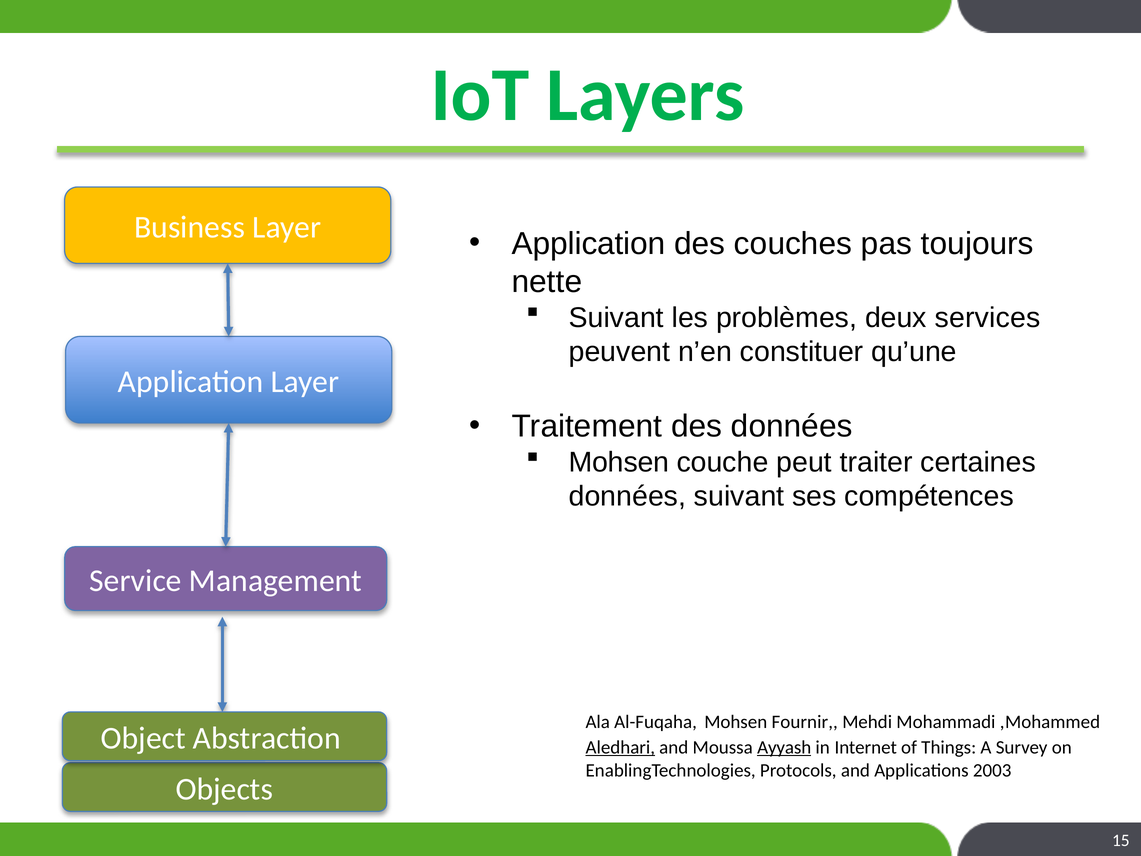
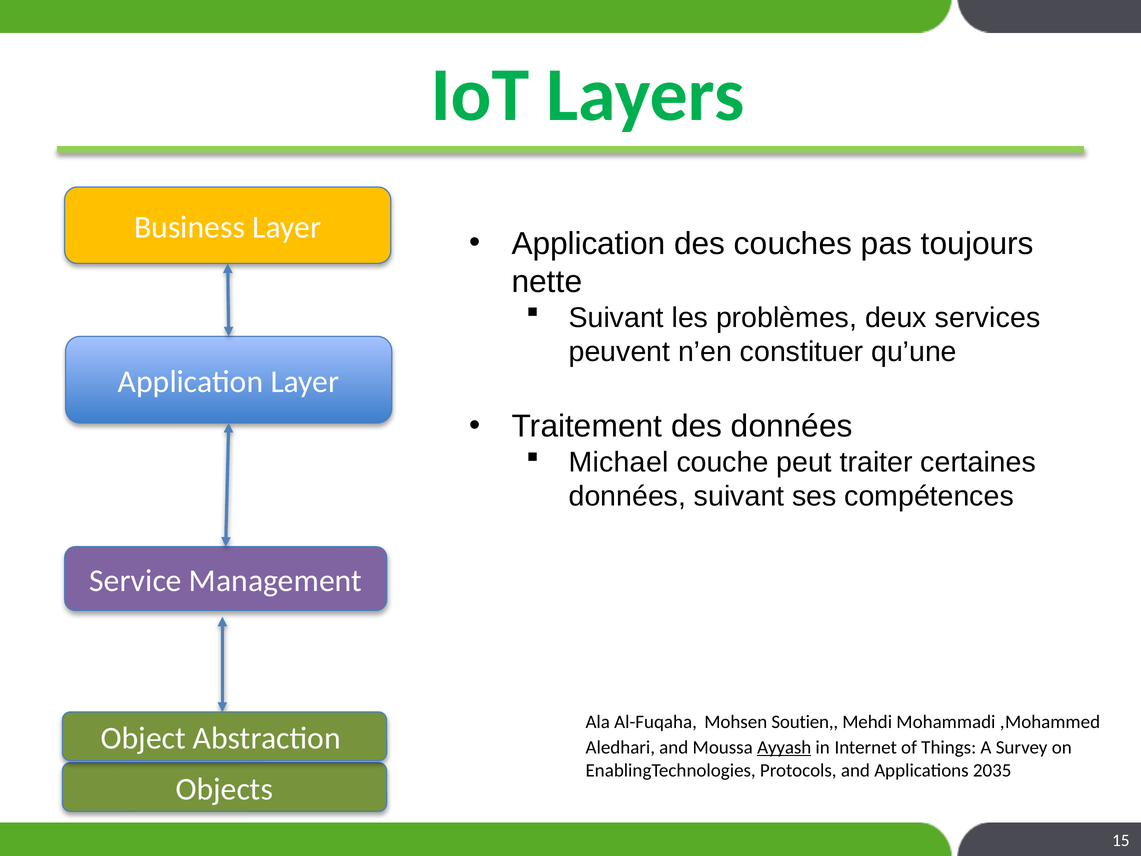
Mohsen: Mohsen -> Michael (619, 462)
Fournir: Fournir -> Soutien (805, 722)
Aledhari underline: present -> none (620, 747)
2003: 2003 -> 2035 (992, 770)
